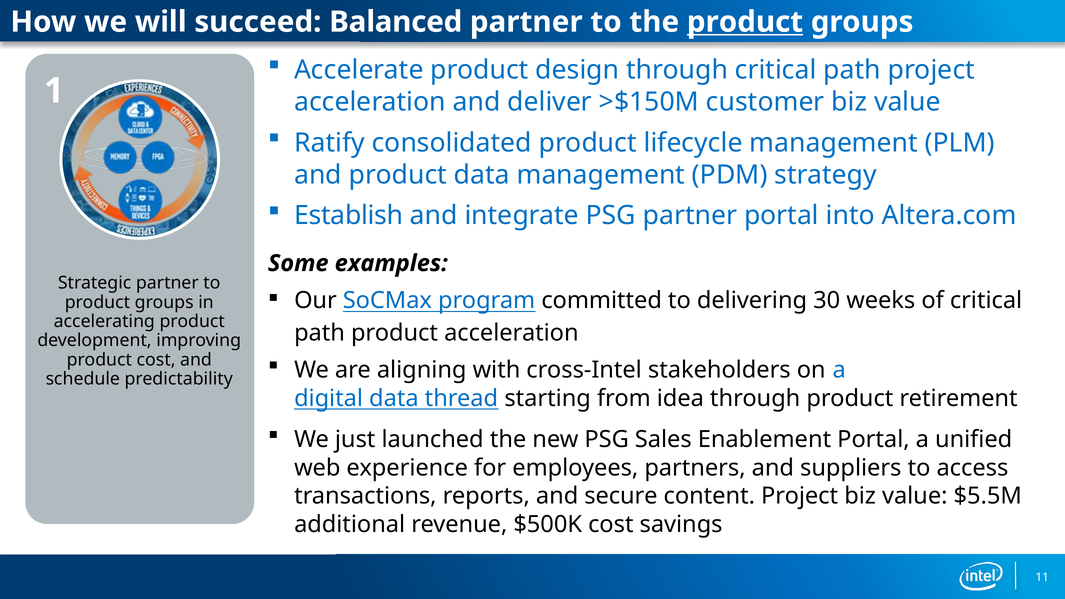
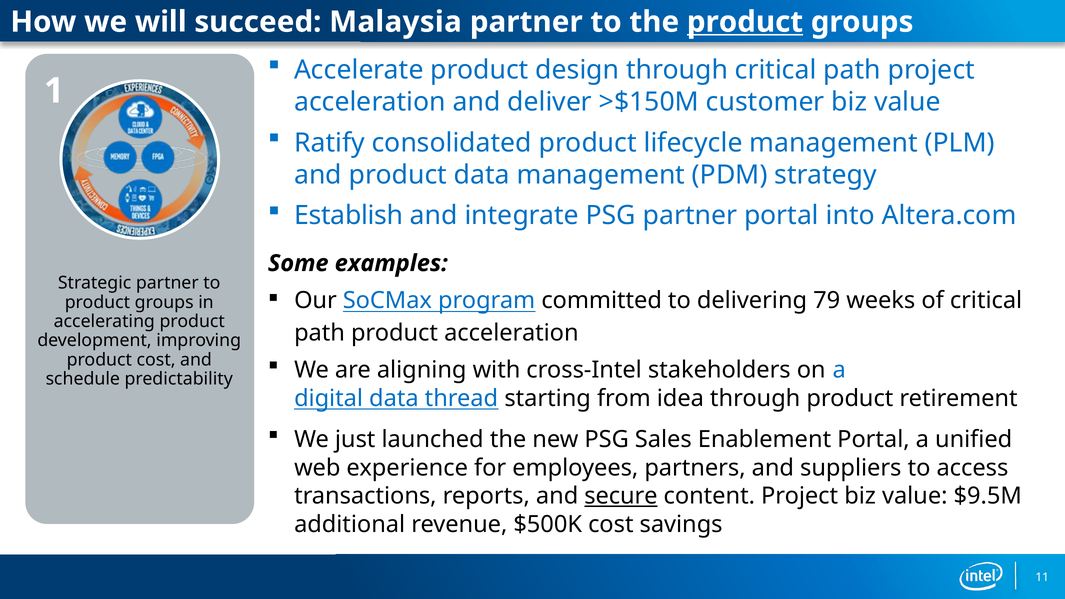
Balanced: Balanced -> Malaysia (395, 22)
30: 30 -> 79 (827, 301)
secure underline: none -> present (621, 496)
$5.5M: $5.5M -> $9.5M (988, 496)
